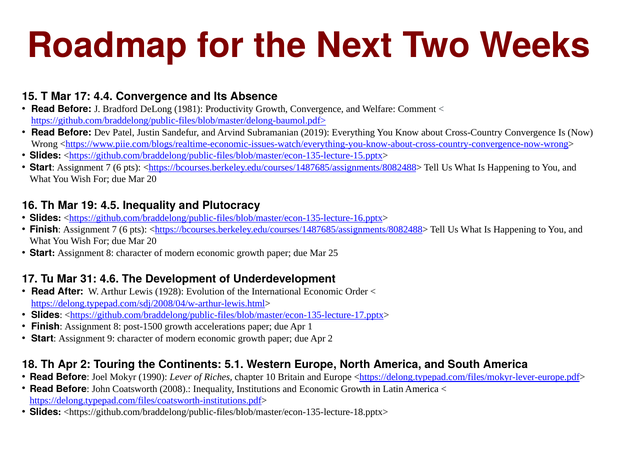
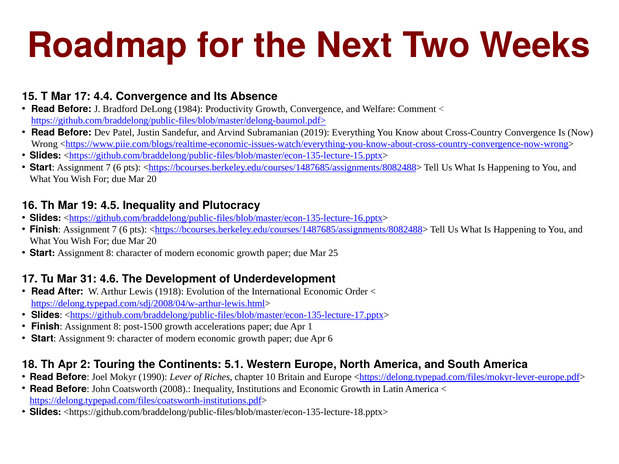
1981: 1981 -> 1984 (189, 109)
1928: 1928 -> 1918 (169, 292)
due Apr 2: 2 -> 6 (330, 339)
